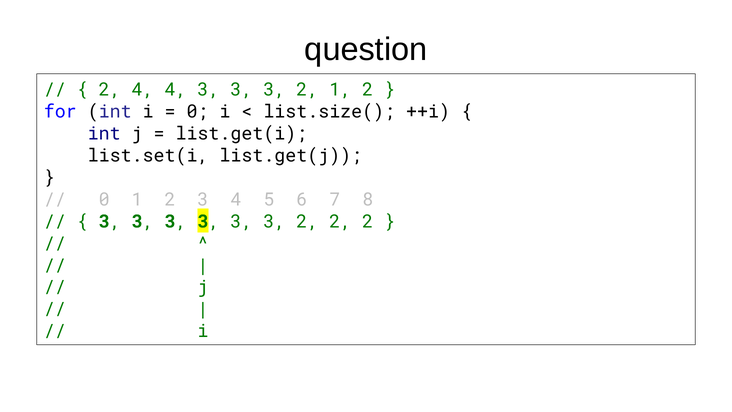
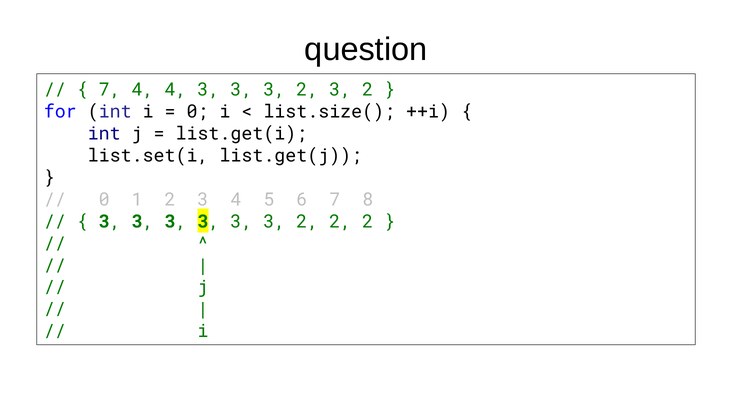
2: 2 -> 7 (110, 90)
3 2 1: 1 -> 3 (340, 90)
